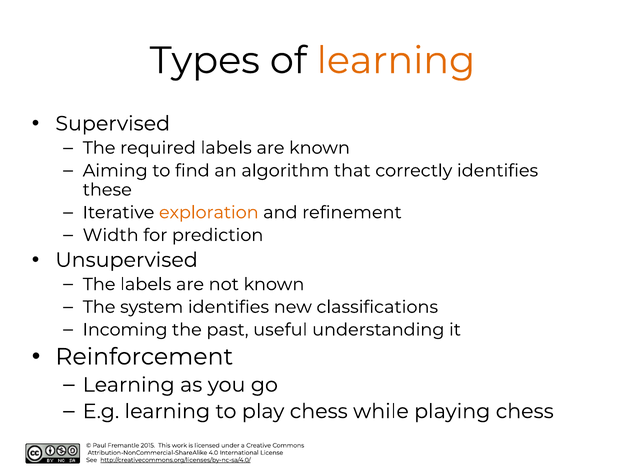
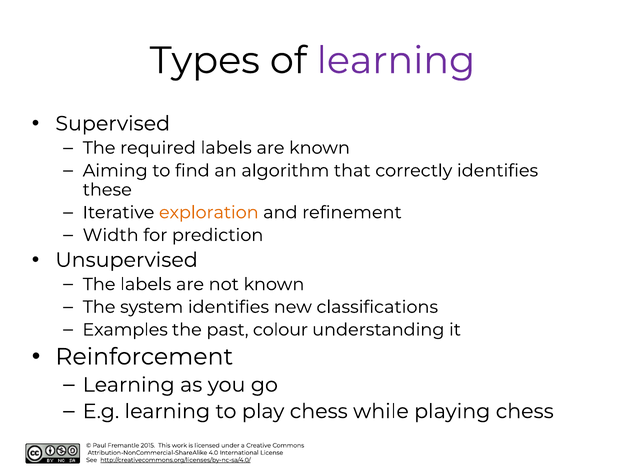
learning colour: orange -> purple (396, 61)
Incoming: Incoming -> Examples (125, 330)
useful: useful -> colour (280, 330)
